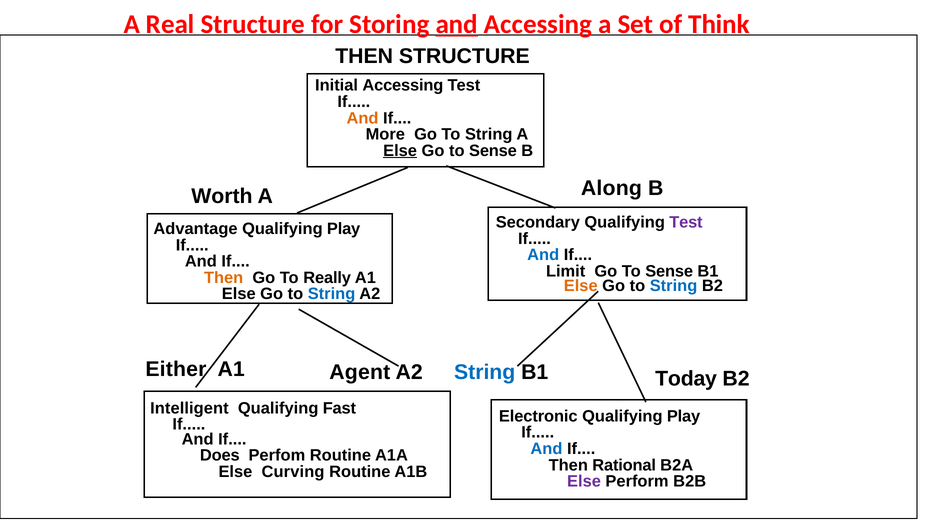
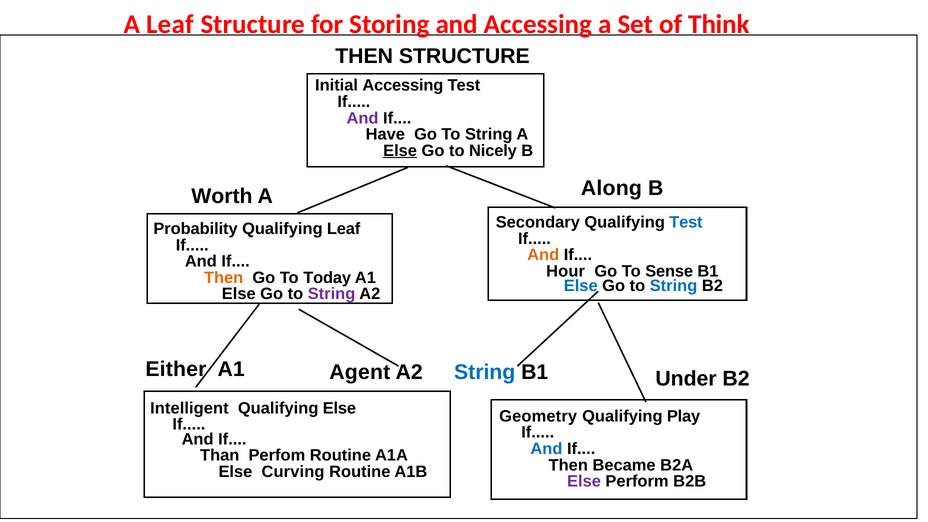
A Real: Real -> Leaf (170, 24)
and underline: present -> none (457, 24)
And colour: orange -> purple (363, 118)
More: More -> Have (385, 134)
Sense: Sense -> Nicely (493, 151)
Test colour: purple -> blue (686, 222)
Advantage: Advantage -> Probability (196, 229)
Play: Play -> Leaf (344, 229)
And colour: blue -> orange (543, 255)
Limit: Limit -> Hour (566, 271)
Really: Really -> Today (327, 278)
Else colour: orange -> blue (581, 286)
String colour: blue -> purple (332, 294)
Today: Today -> Under (686, 379)
Qualifying Fast: Fast -> Else (339, 408)
Electronic: Electronic -> Geometry (538, 416)
Does: Does -> Than (220, 455)
Rational: Rational -> Became (624, 465)
